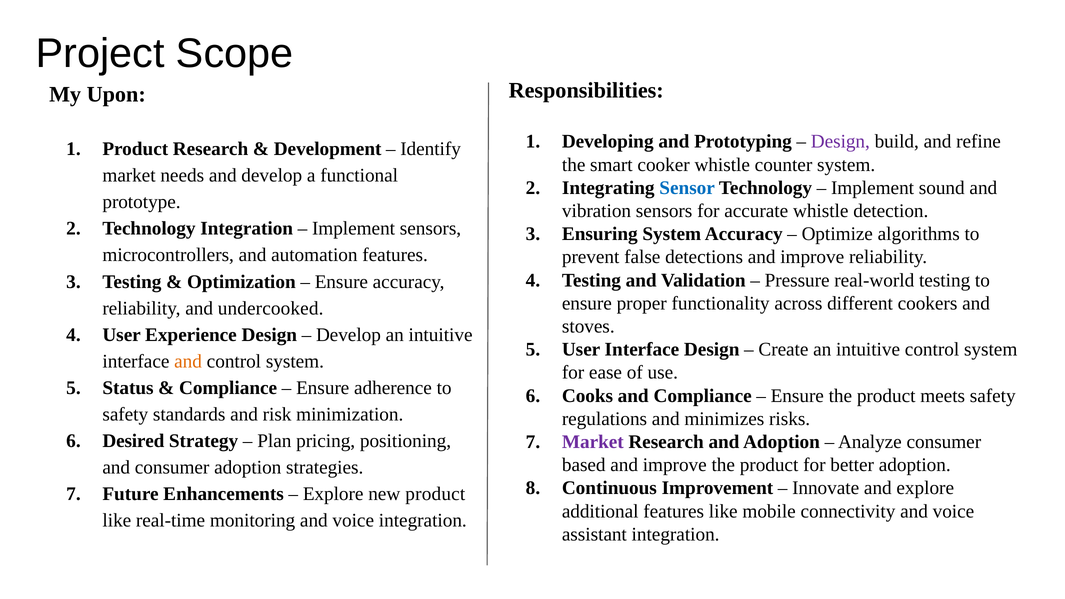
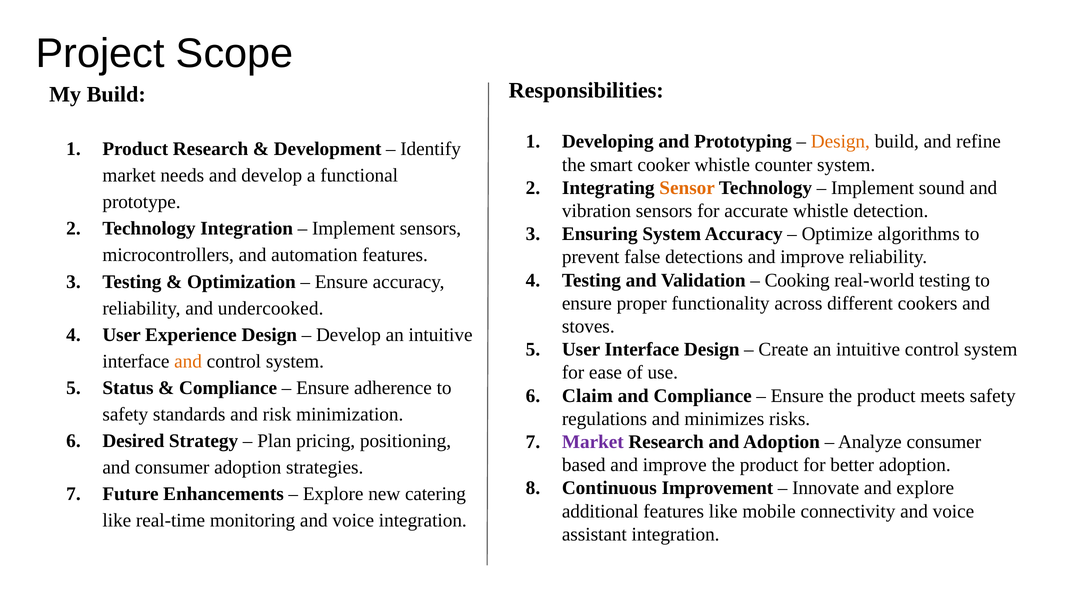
My Upon: Upon -> Build (116, 94)
Design colour: purple -> orange (840, 142)
Sensor colour: blue -> orange (687, 188)
Pressure: Pressure -> Cooking (797, 280)
Cooks: Cooks -> Claim (587, 396)
new product: product -> catering (435, 494)
